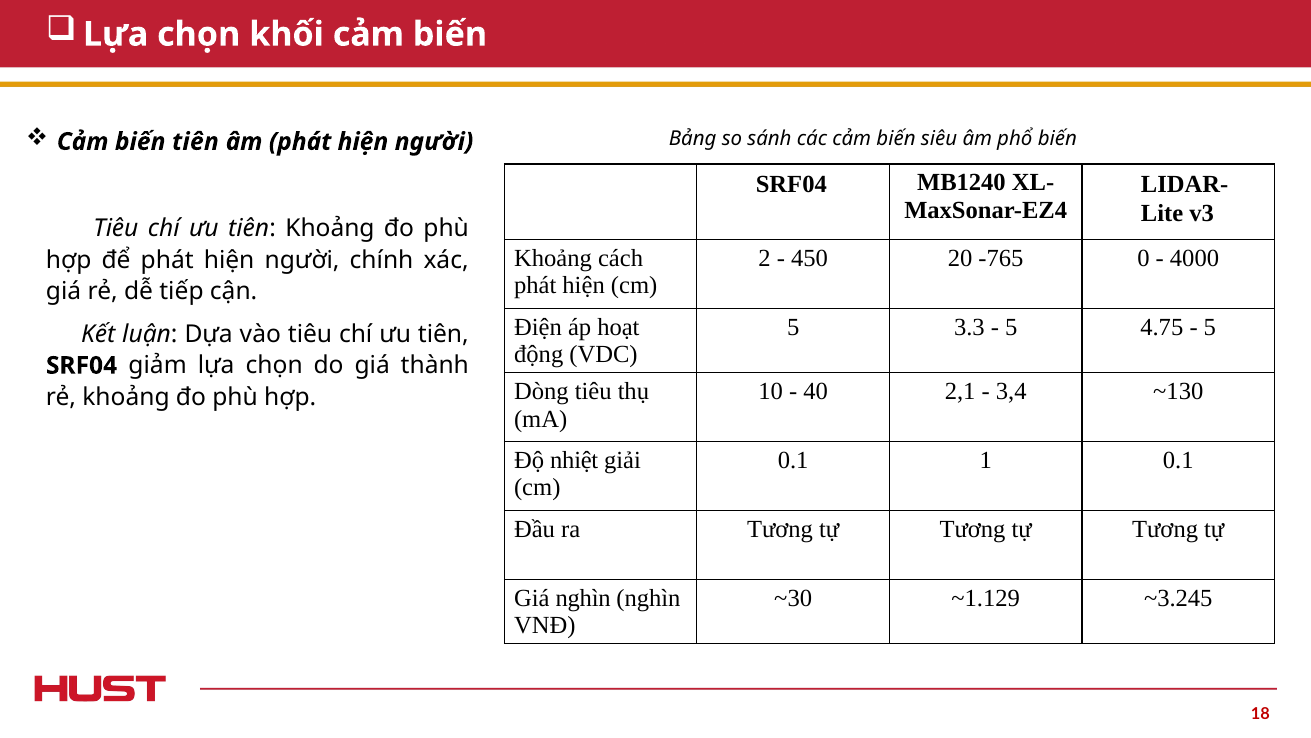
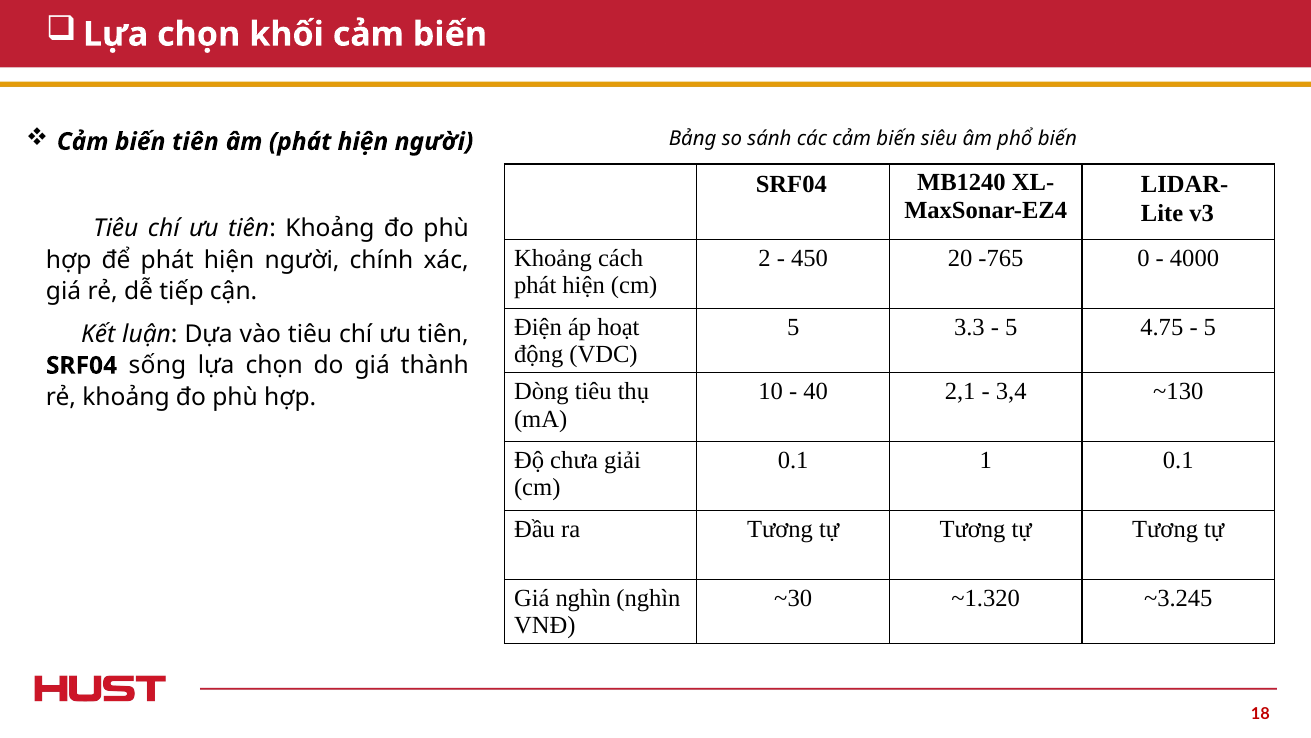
giảm: giảm -> sống (157, 365)
nhiệt: nhiệt -> chưa (574, 460)
~1.129: ~1.129 -> ~1.320 (986, 598)
